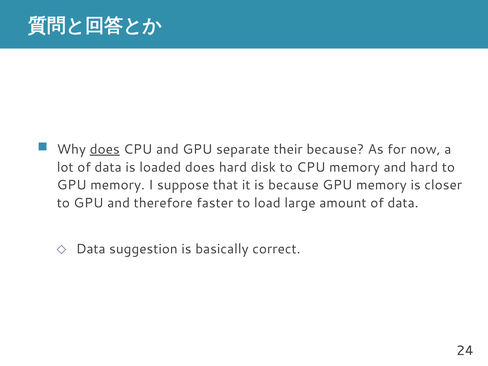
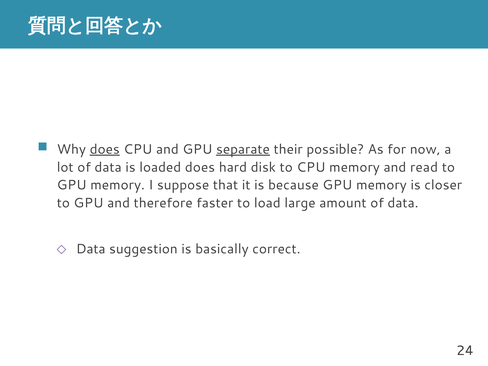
separate underline: none -> present (243, 149)
their because: because -> possible (335, 149)
and hard: hard -> read (424, 167)
